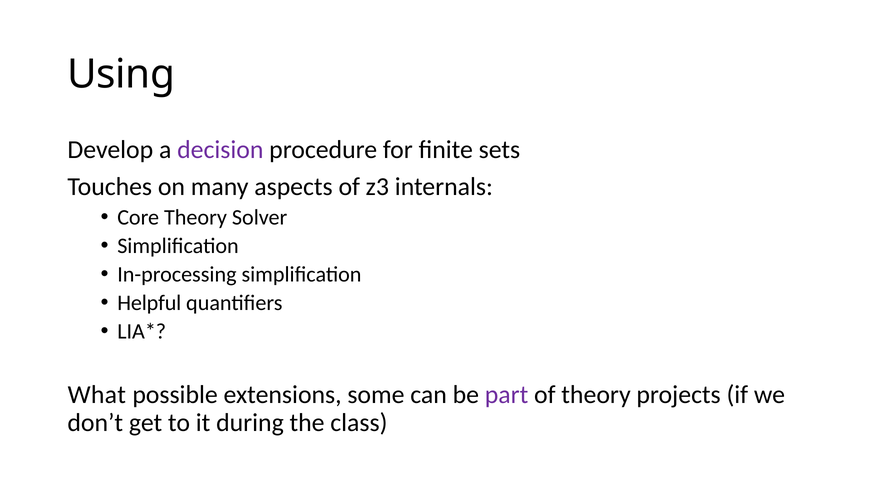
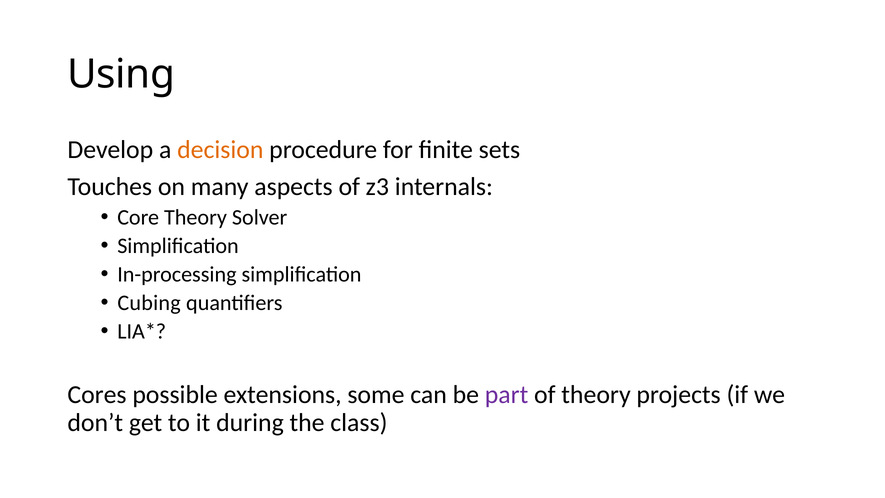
decision colour: purple -> orange (220, 150)
Helpful: Helpful -> Cubing (149, 303)
What: What -> Cores (97, 395)
